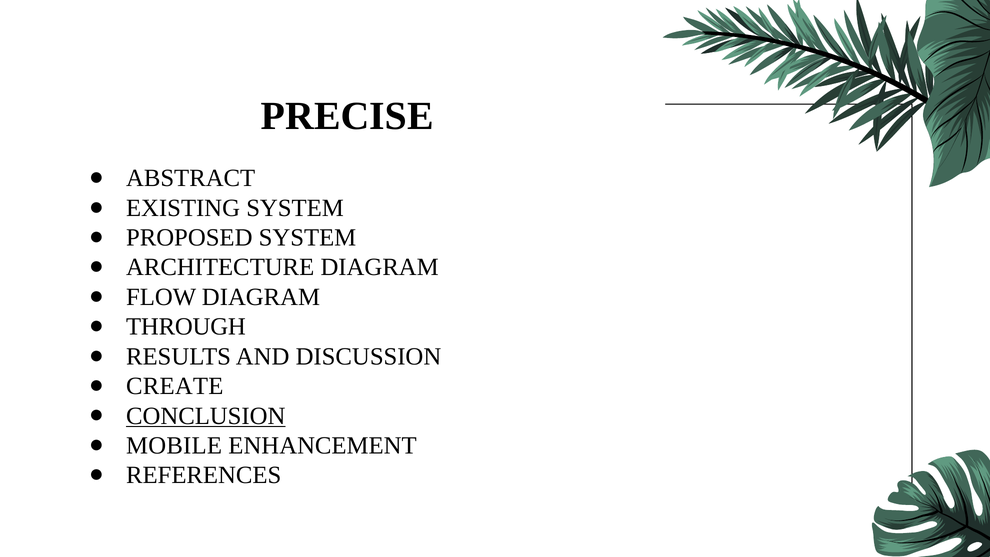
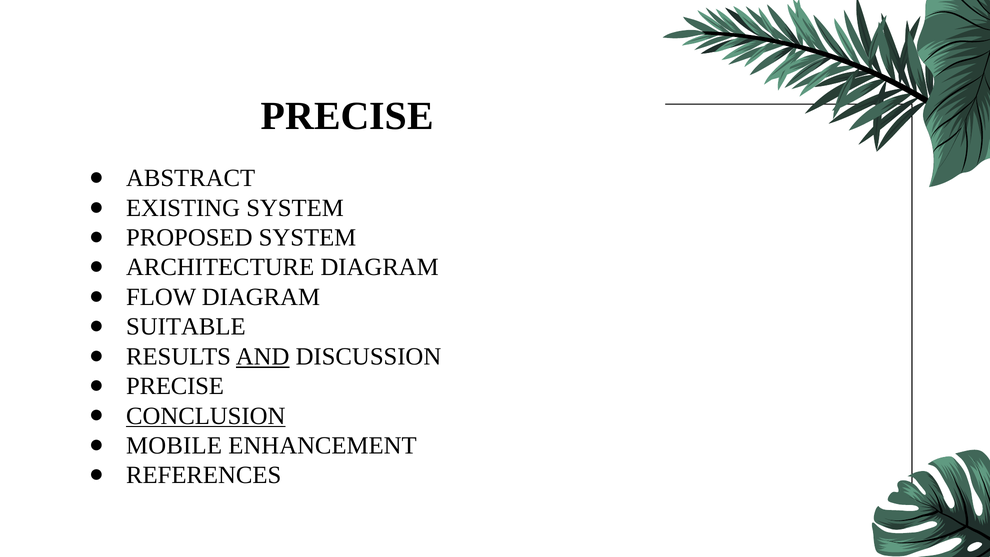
THROUGH: THROUGH -> SUITABLE (186, 327)
AND underline: none -> present (263, 356)
CREATE: CREATE -> PRECISE (175, 386)
